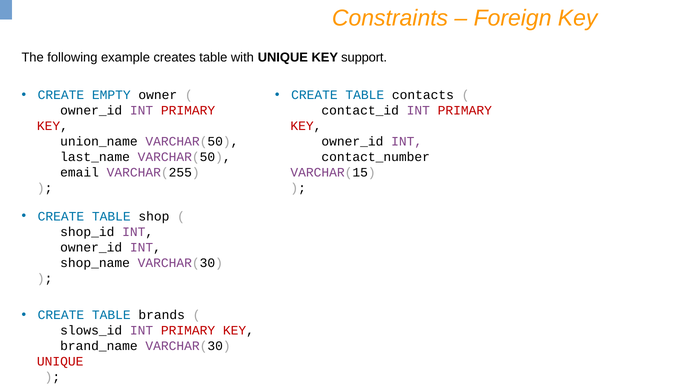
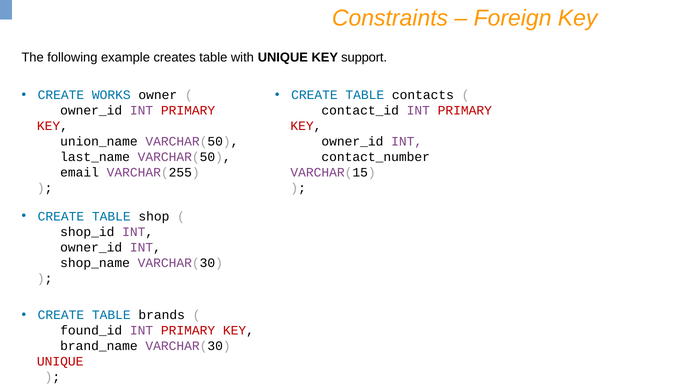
EMPTY: EMPTY -> WORKS (111, 95)
slows_id: slows_id -> found_id (91, 330)
